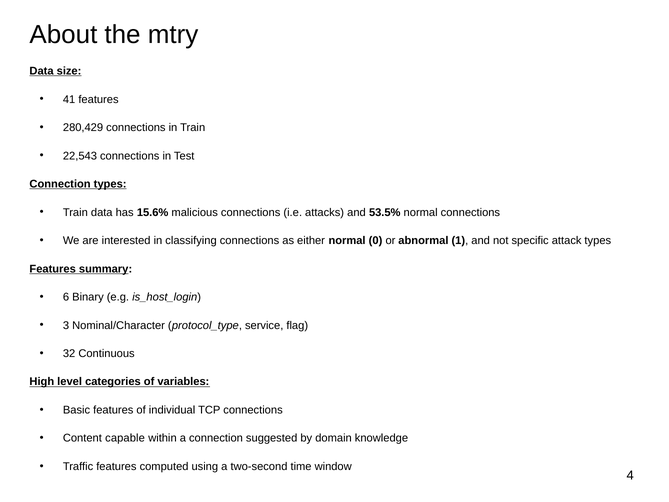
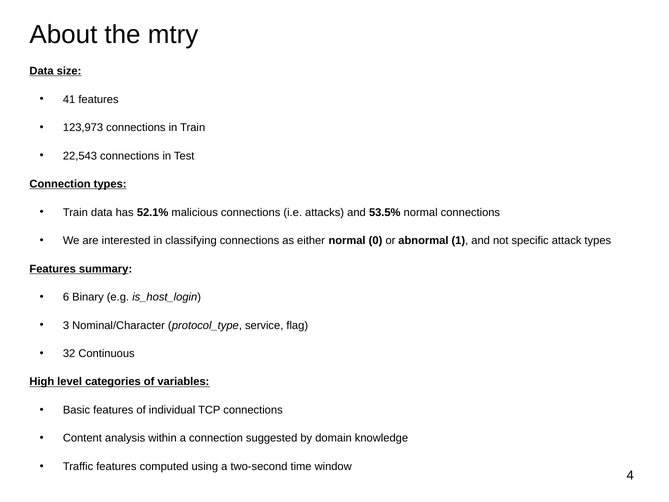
280,429: 280,429 -> 123,973 (83, 128)
15.6%: 15.6% -> 52.1% (153, 212)
capable: capable -> analysis (125, 438)
